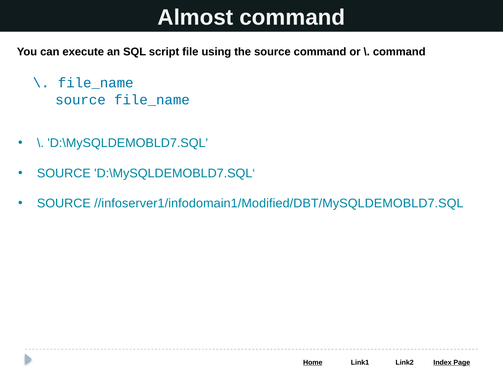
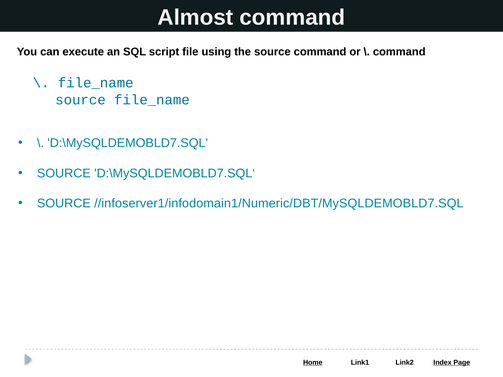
//infoserver1/infodomain1/Modified/DBT/MySQLDEMOBLD7.SQL: //infoserver1/infodomain1/Modified/DBT/MySQLDEMOBLD7.SQL -> //infoserver1/infodomain1/Numeric/DBT/MySQLDEMOBLD7.SQL (279, 204)
